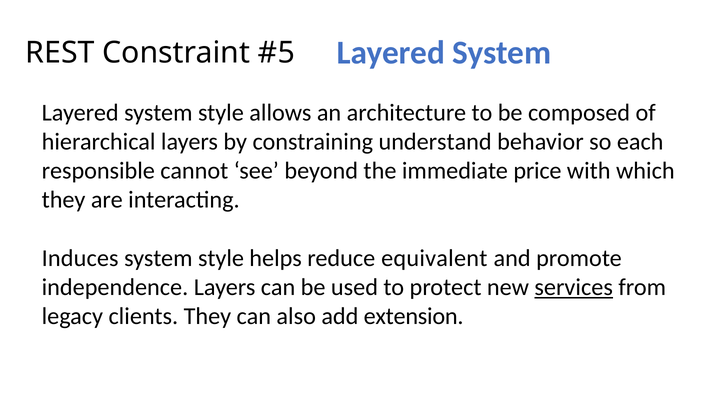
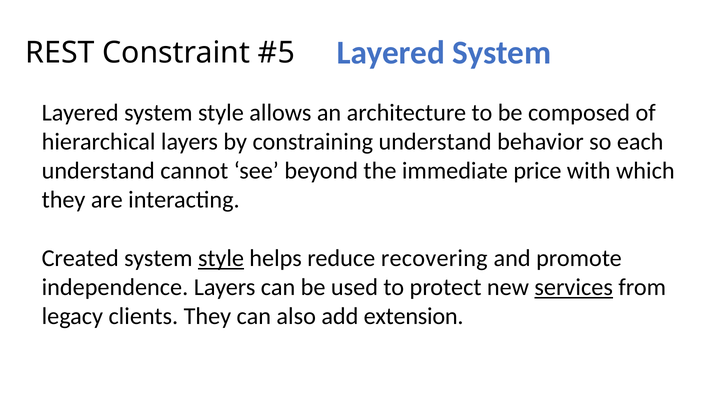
responsible: responsible -> understand (98, 171)
Induces: Induces -> Created (80, 258)
style underline: none -> present (221, 258)
equivalent: equivalent -> recovering (434, 258)
